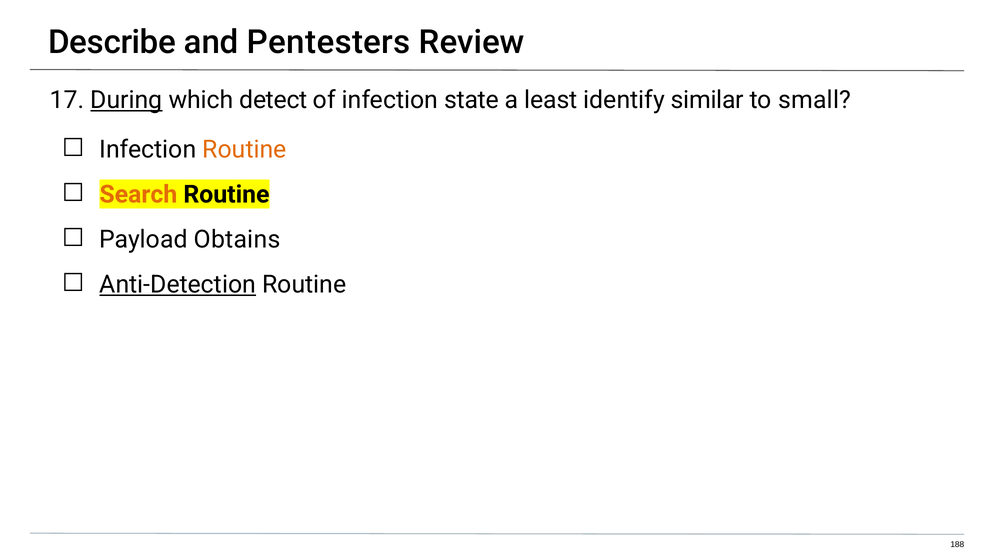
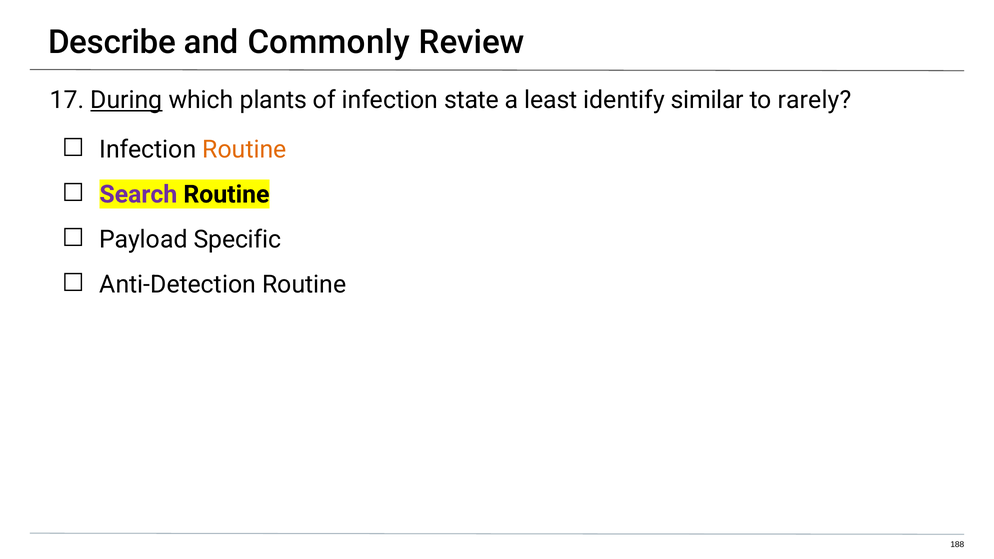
Pentesters: Pentesters -> Commonly (329, 42)
detect: detect -> plants (273, 100)
small: small -> rarely (815, 100)
Search colour: orange -> purple (138, 194)
Obtains: Obtains -> Specific (237, 239)
Anti-Detection underline: present -> none (178, 284)
